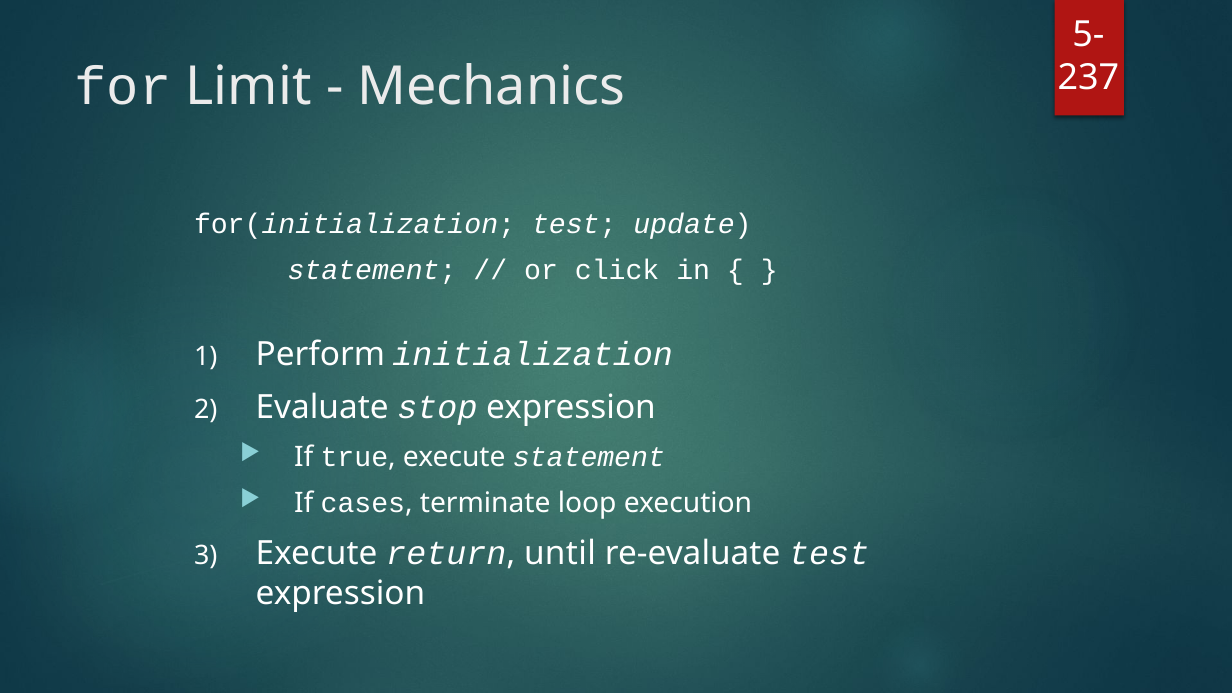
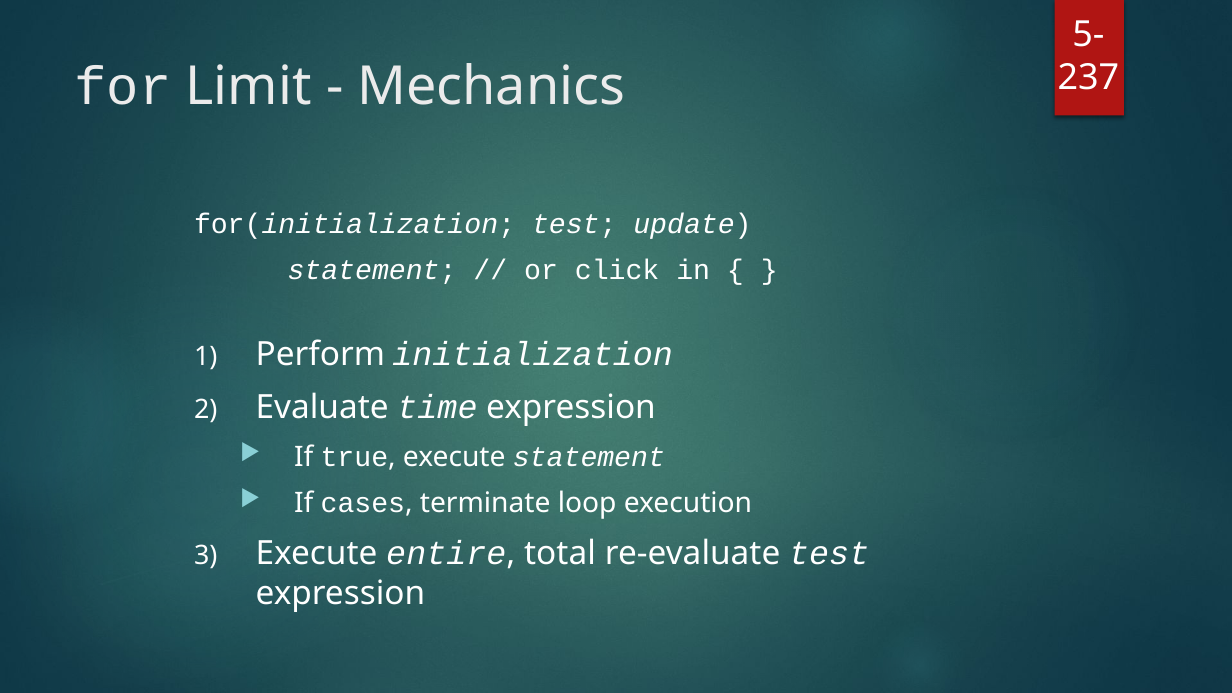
stop: stop -> time (437, 407)
return: return -> entire (446, 554)
until: until -> total (560, 554)
